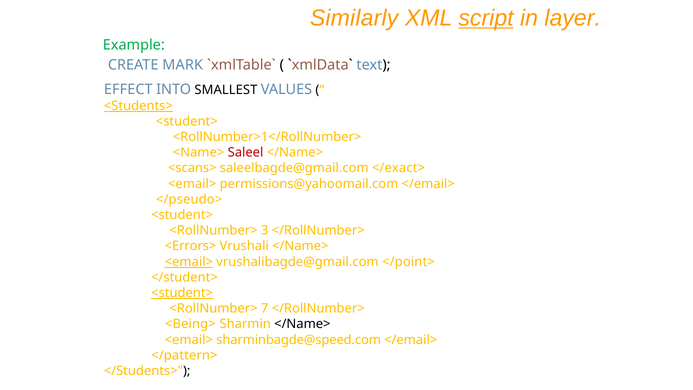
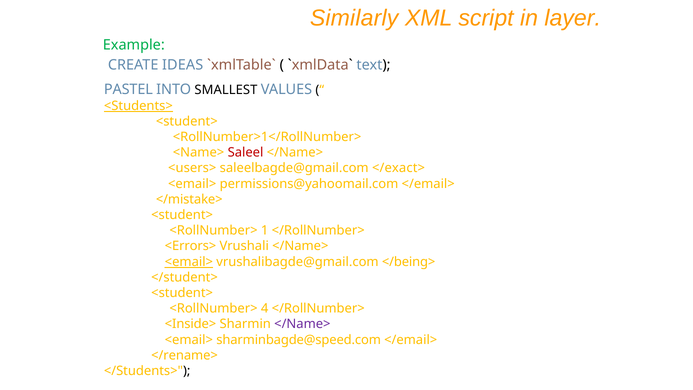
script underline: present -> none (486, 18)
MARK: MARK -> IDEAS (183, 65)
EFFECT: EFFECT -> PASTEL (128, 89)
<scans>: <scans> -> <users> (192, 168)
</pseudo>: </pseudo> -> </mistake> (189, 199)
3: 3 -> 1 (265, 230)
</point>: </point> -> </being> (409, 262)
<student> underline: present -> none (182, 293)
7: 7 -> 4 (265, 308)
<Being>: <Being> -> <Inside> (191, 324)
</Name> colour: black -> purple (302, 324)
</pattern>: </pattern> -> </rename> (185, 355)
